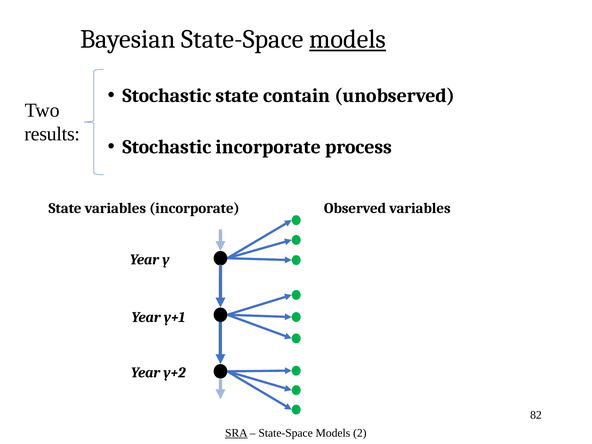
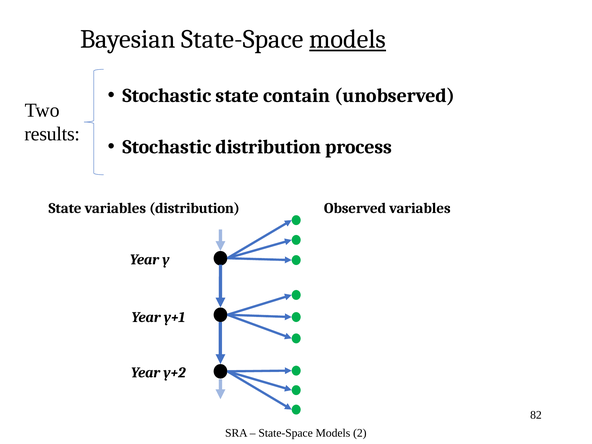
Stochastic incorporate: incorporate -> distribution (268, 147)
variables incorporate: incorporate -> distribution (194, 208)
SRA underline: present -> none (236, 433)
